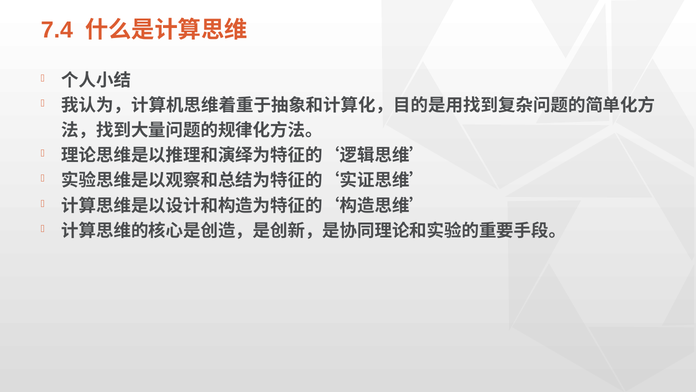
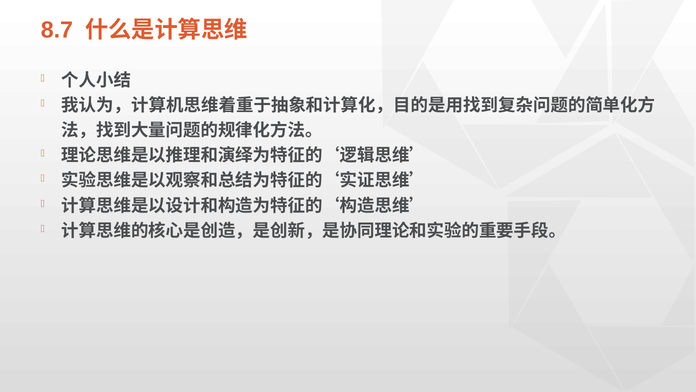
7.4: 7.4 -> 8.7 (57, 30)
